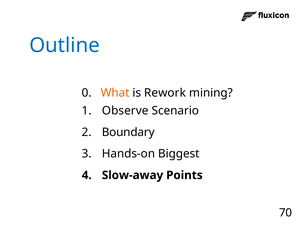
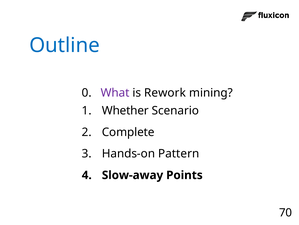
What colour: orange -> purple (115, 92)
Observe: Observe -> Whether (125, 110)
Boundary: Boundary -> Complete (128, 132)
Biggest: Biggest -> Pattern (179, 153)
